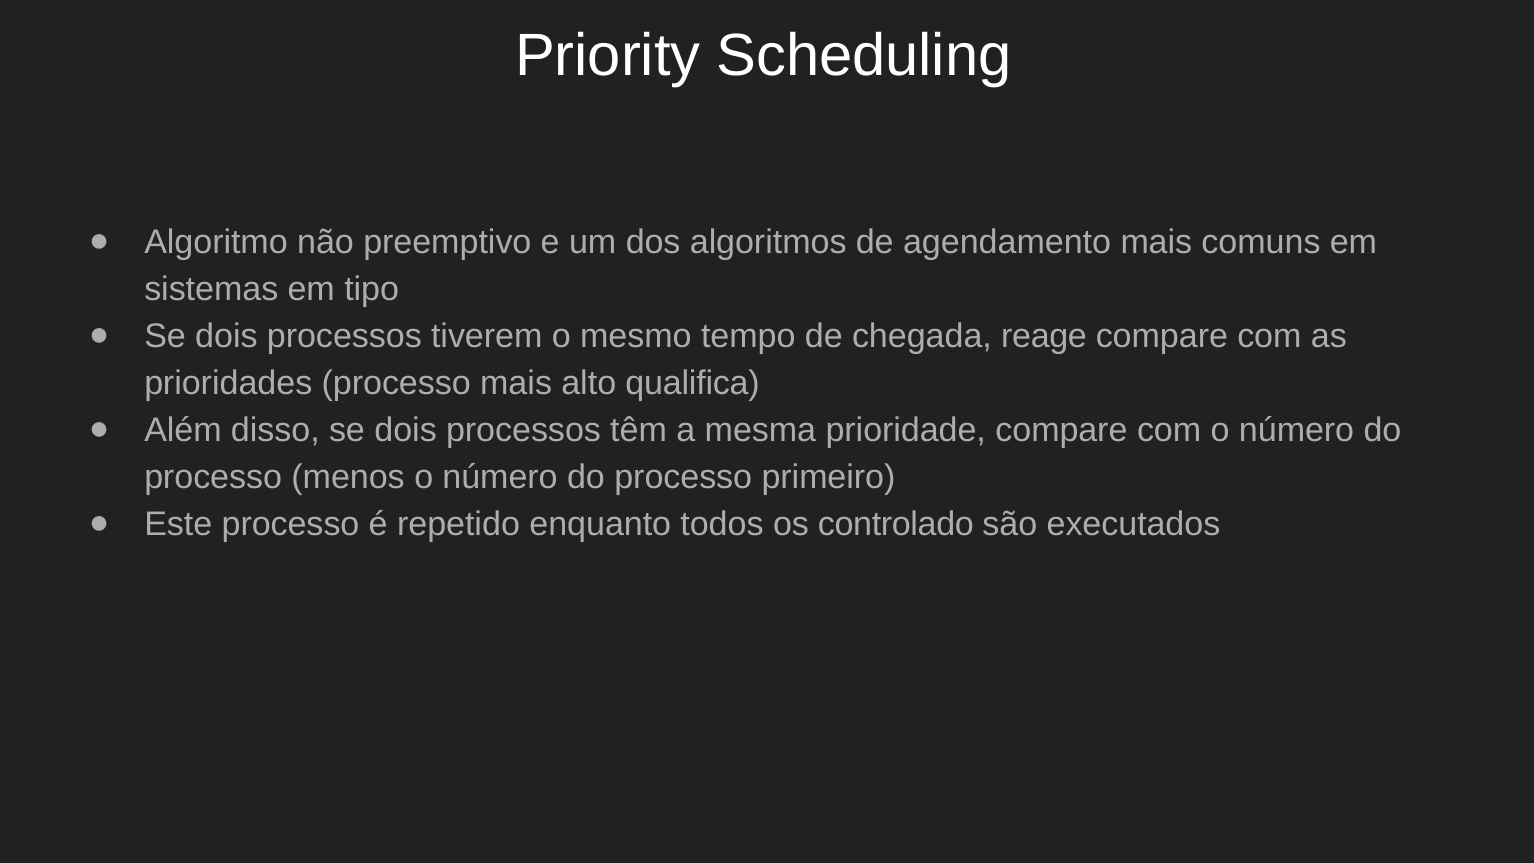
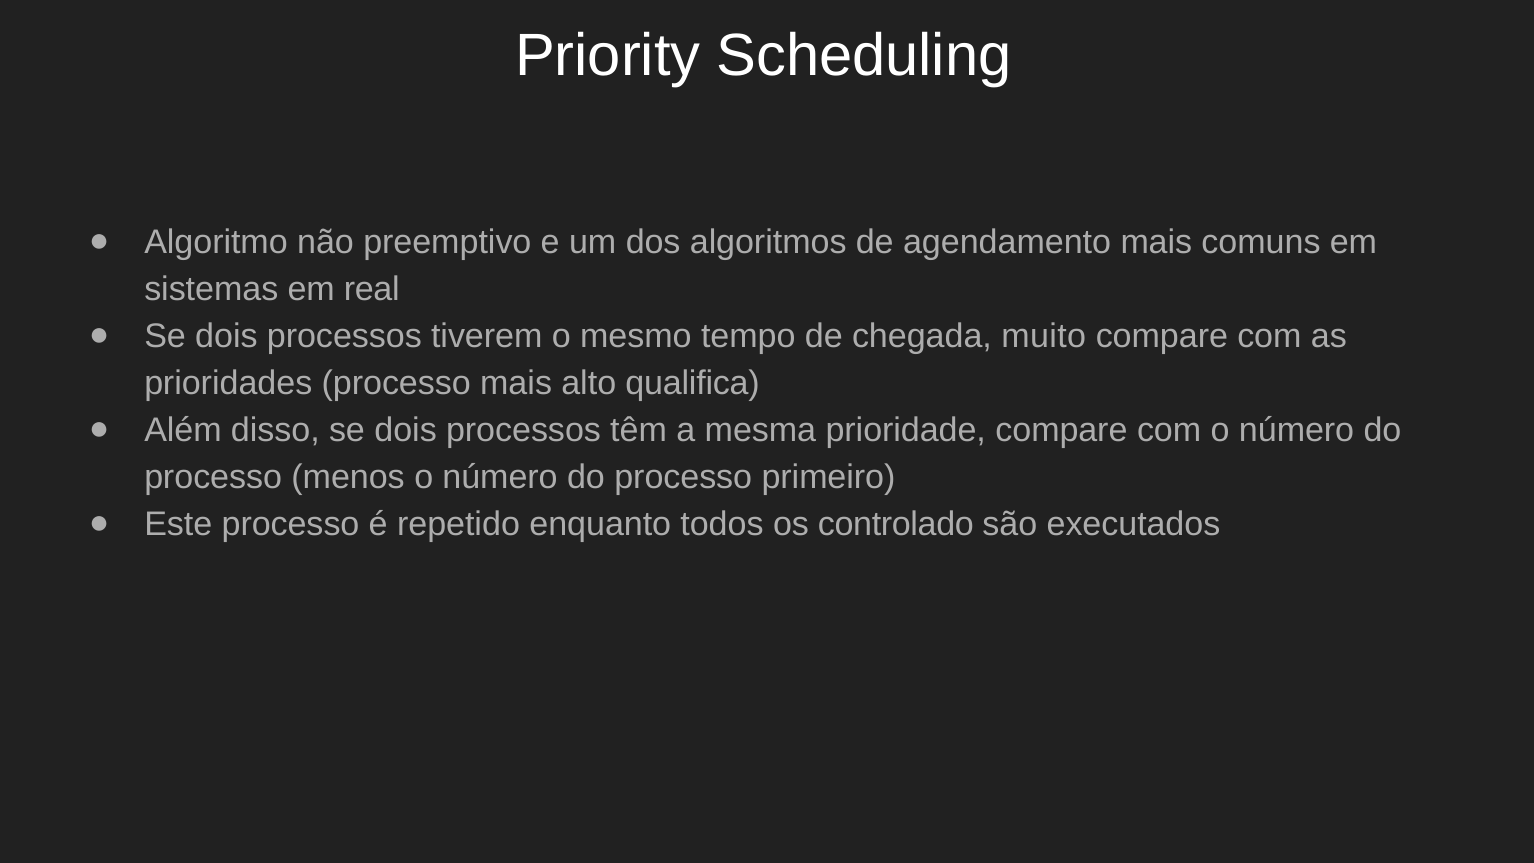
tipo: tipo -> real (372, 290)
reage: reage -> muito (1044, 337)
